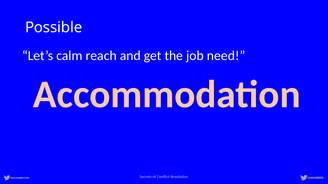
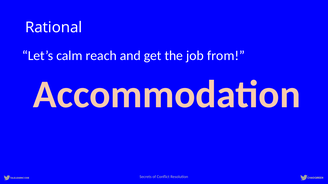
Possible: Possible -> Rational (54, 28)
need: need -> from (226, 56)
